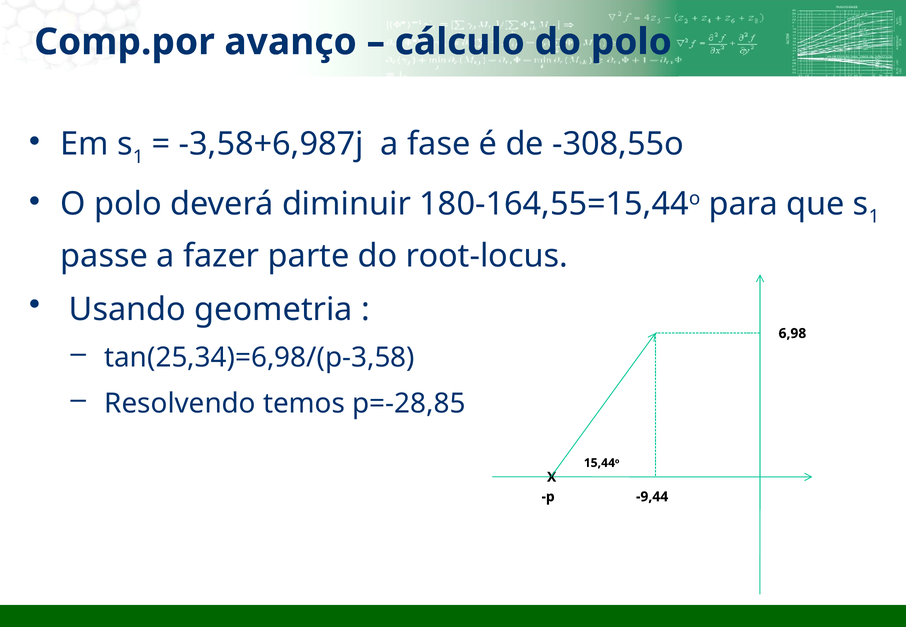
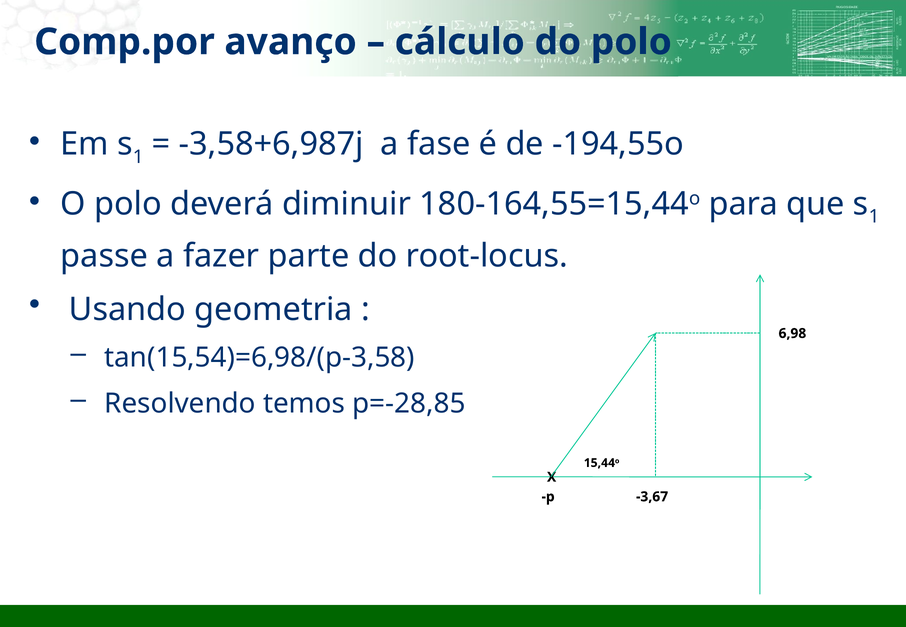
-308,55o: -308,55o -> -194,55o (618, 144)
tan(25,34)=6,98/(p-3,58: tan(25,34)=6,98/(p-3,58 -> tan(15,54)=6,98/(p-3,58 (260, 358)
-9,44: -9,44 -> -3,67 (652, 497)
